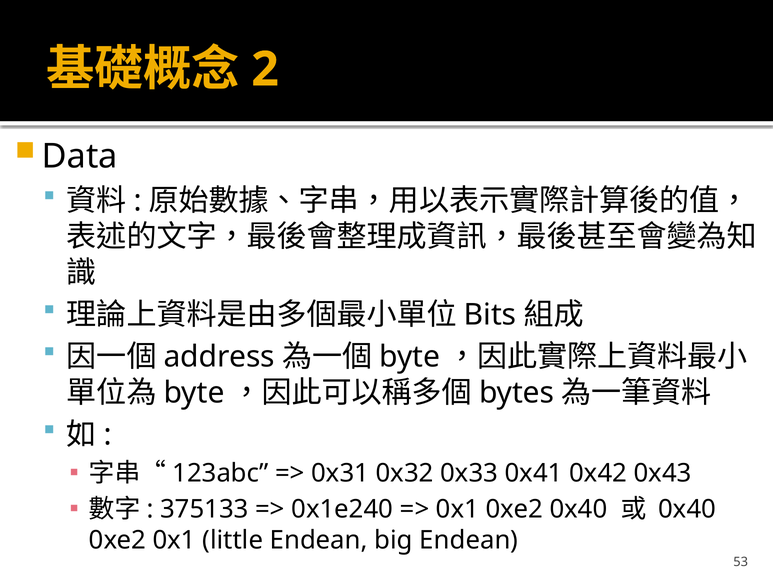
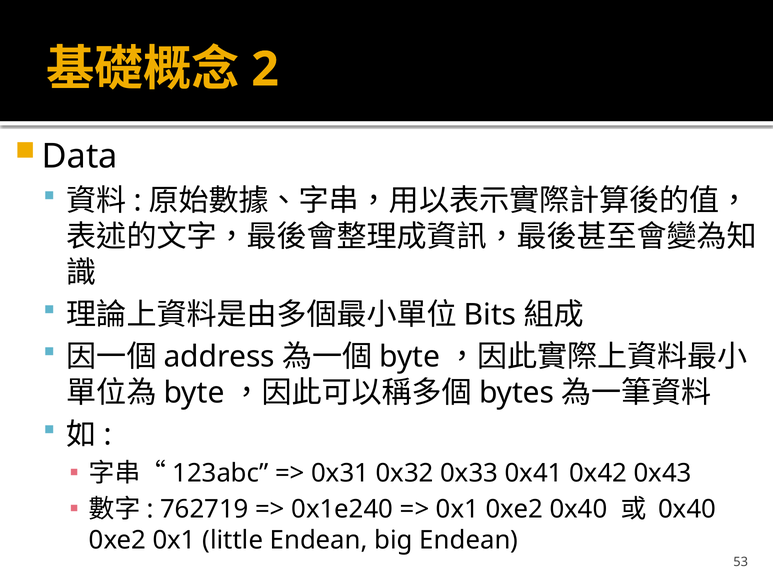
375133: 375133 -> 762719 (204, 509)
